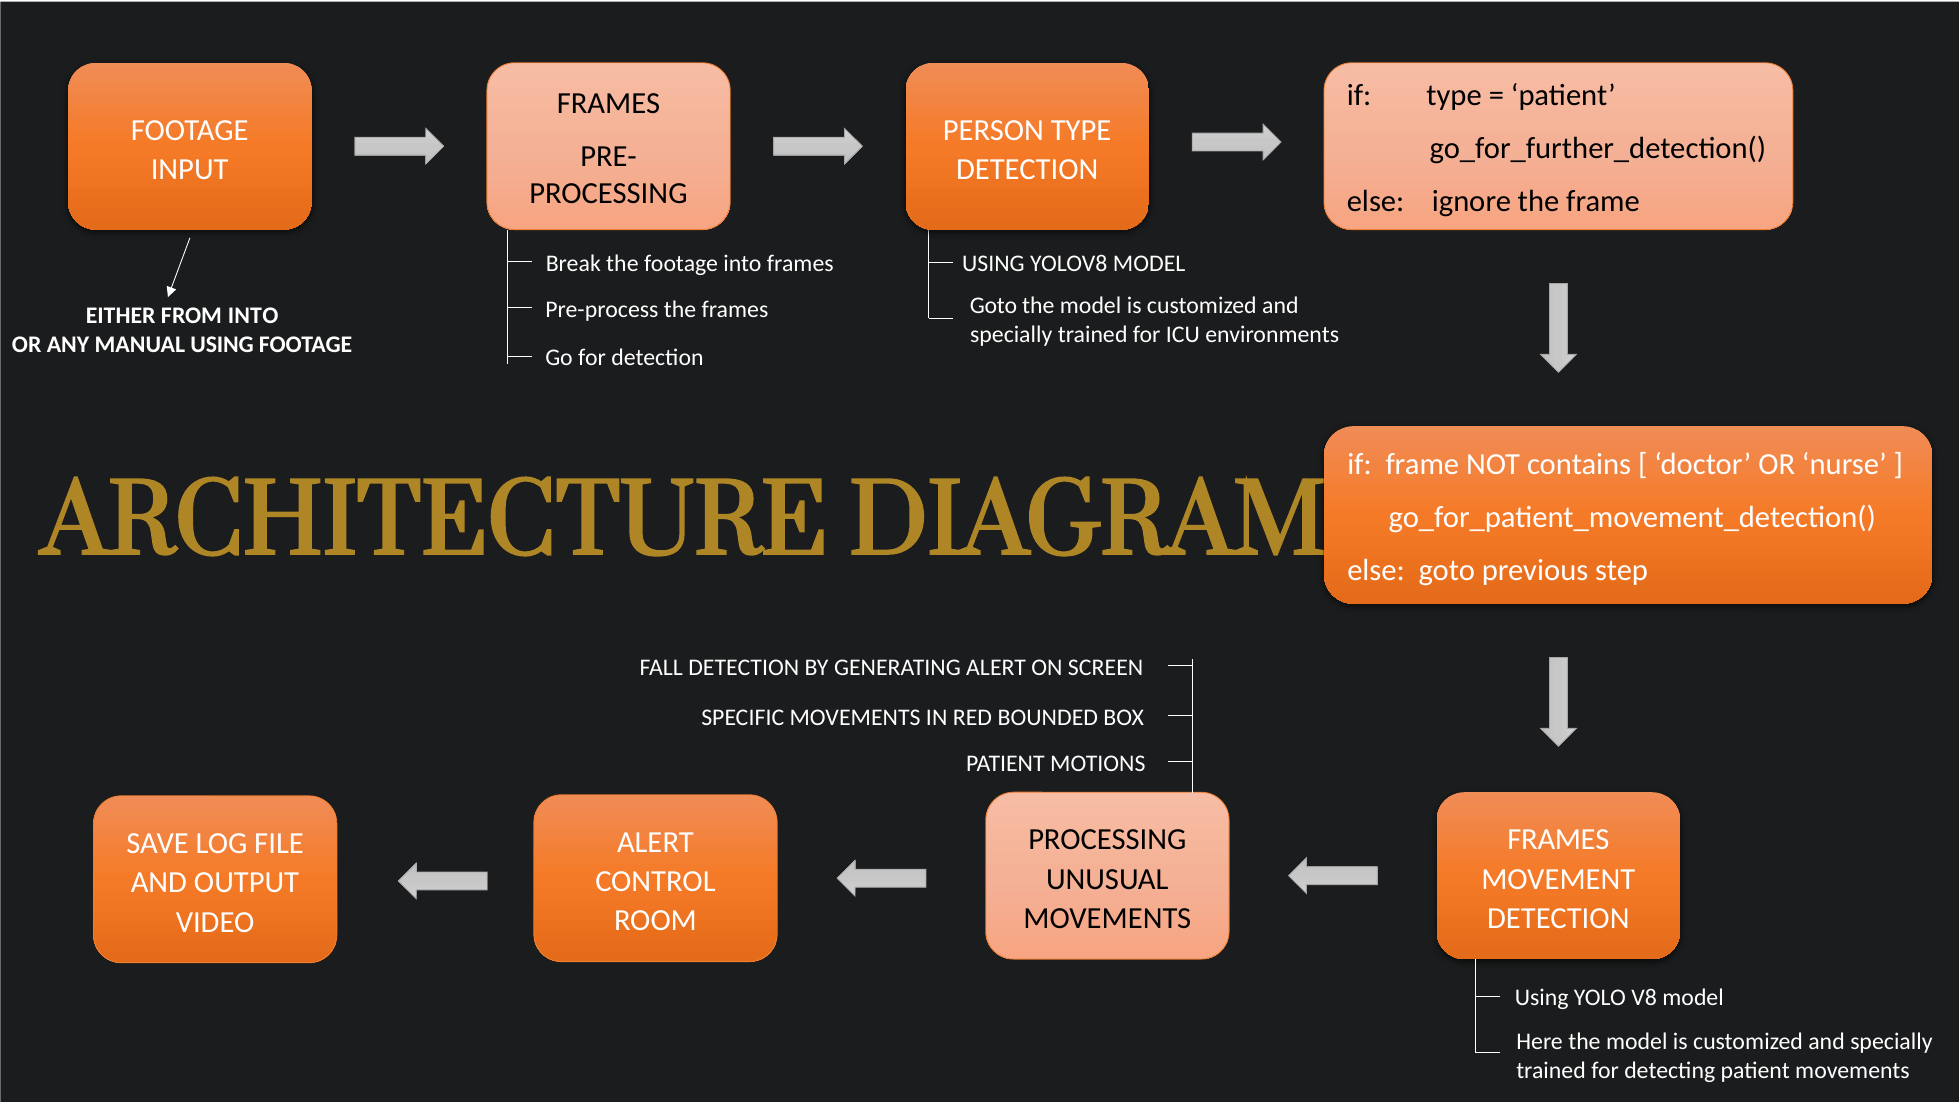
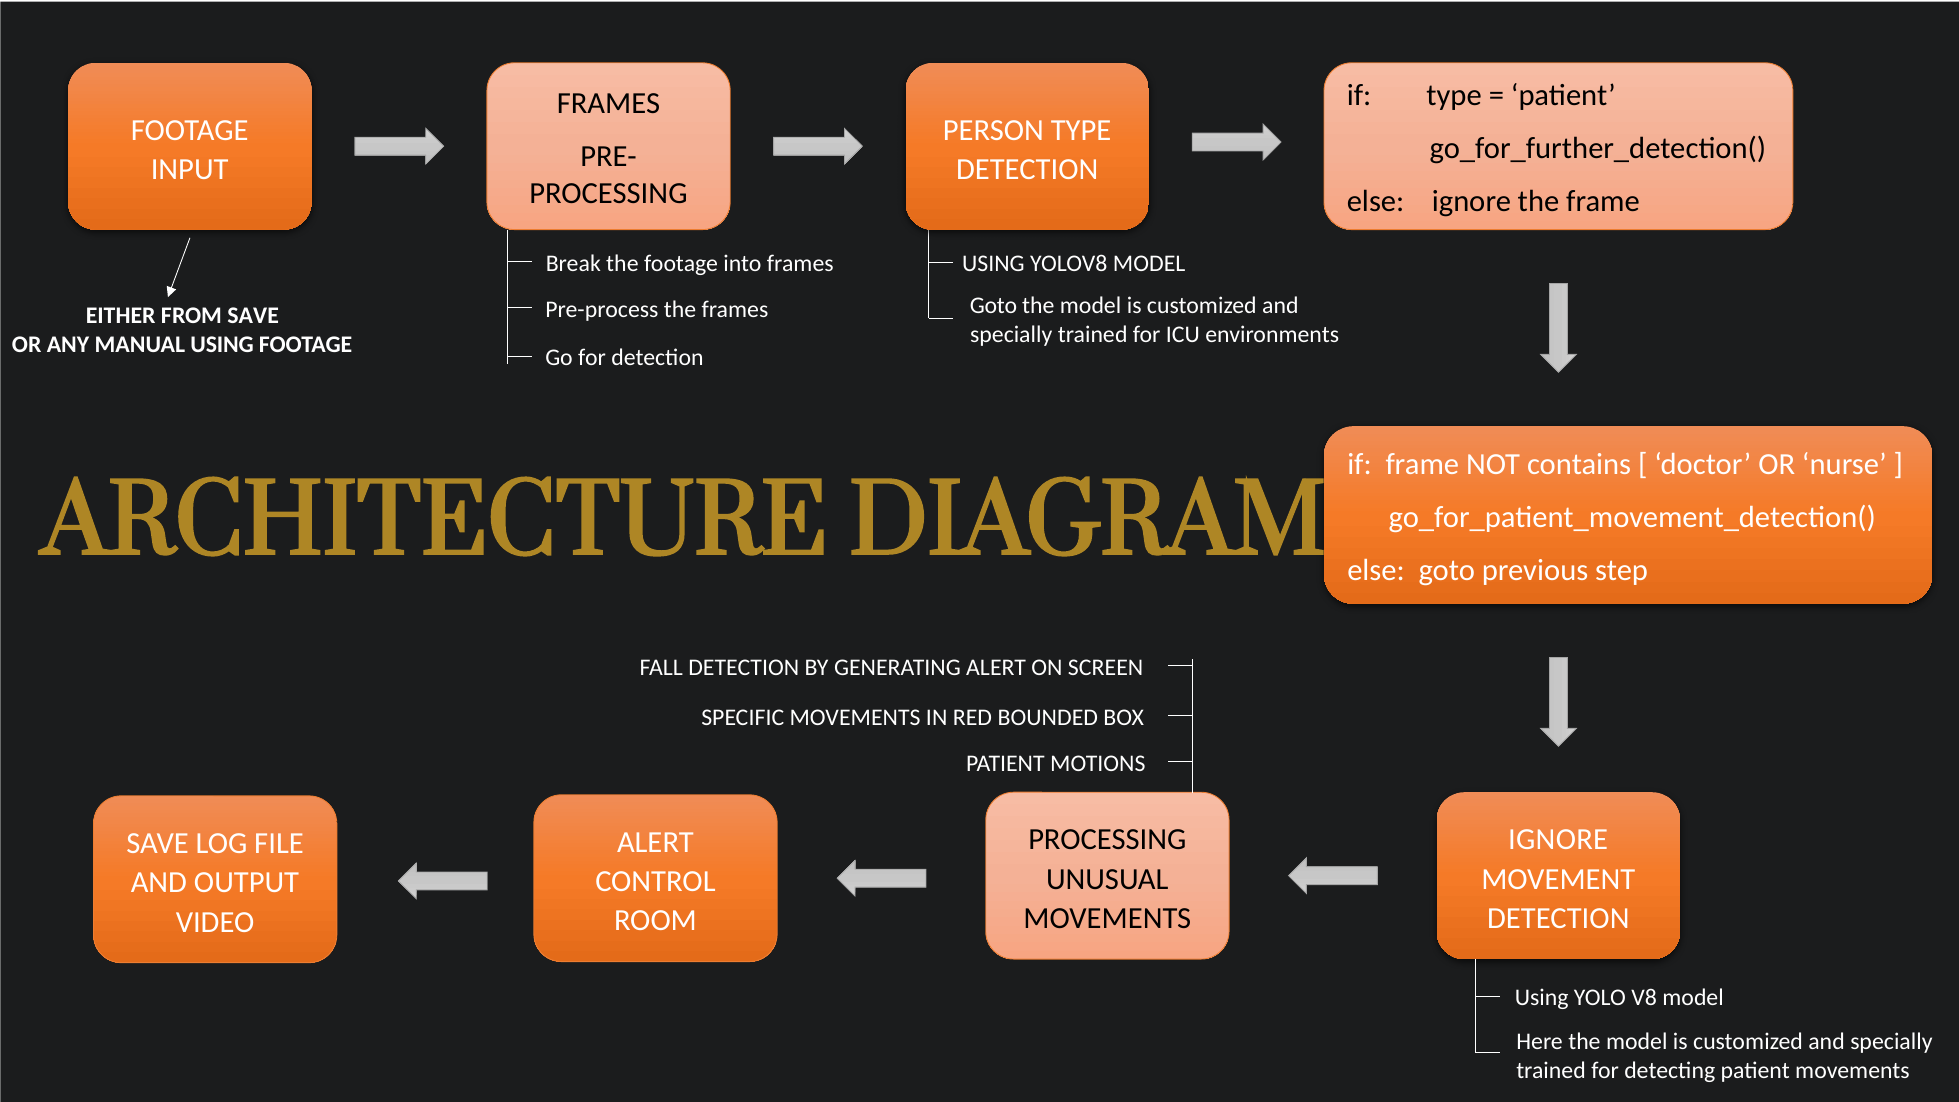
FROM INTO: INTO -> SAVE (253, 316)
FRAMES: FRAMES -> IGNORE (1558, 840)
